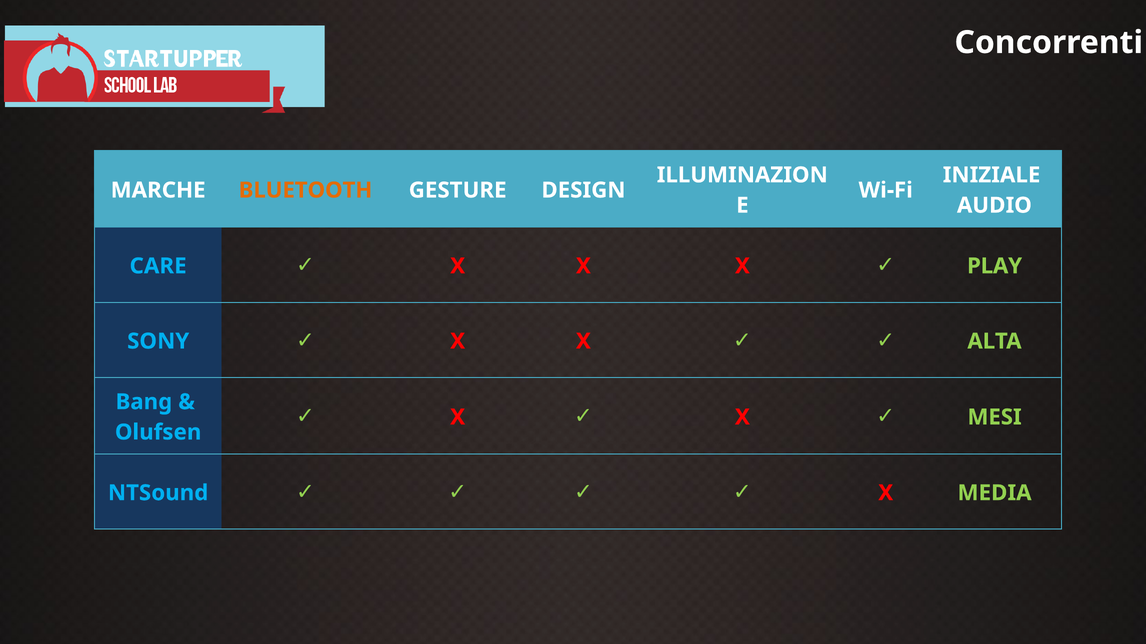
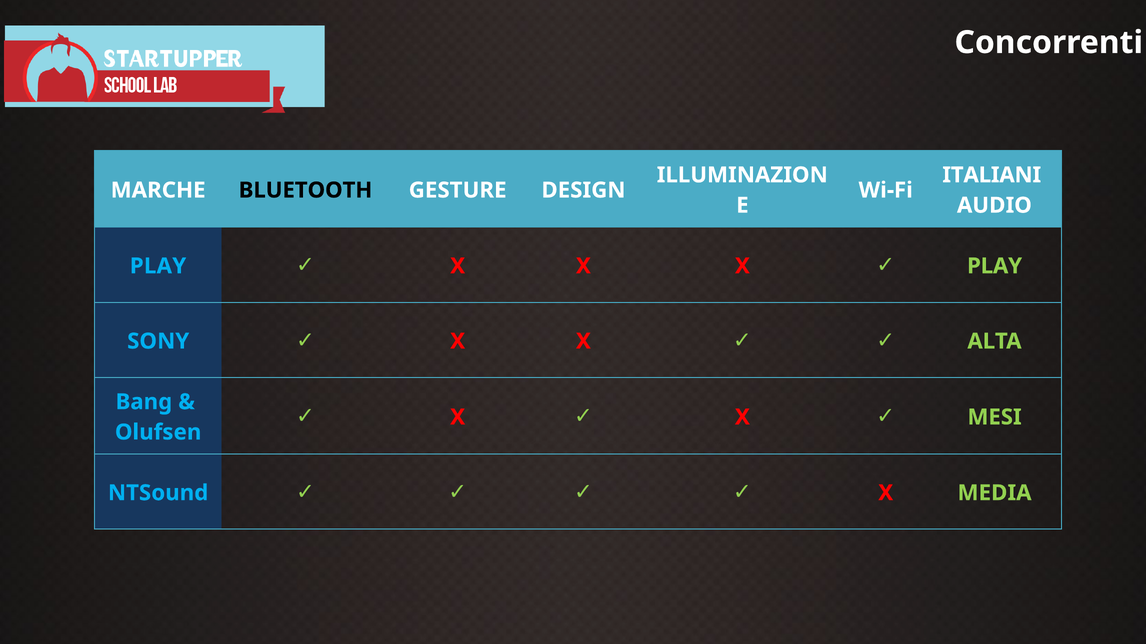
INIZIALE: INIZIALE -> ITALIANI (992, 175)
BLUETOOTH colour: orange -> black (306, 190)
CARE: CARE -> PLAY (158, 266)
